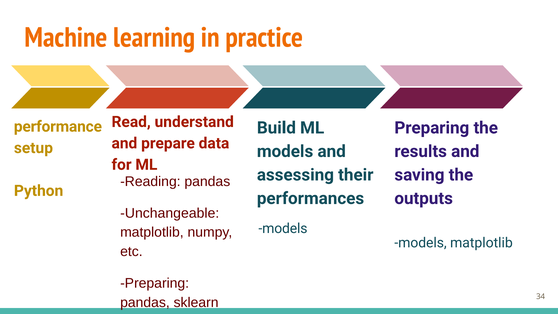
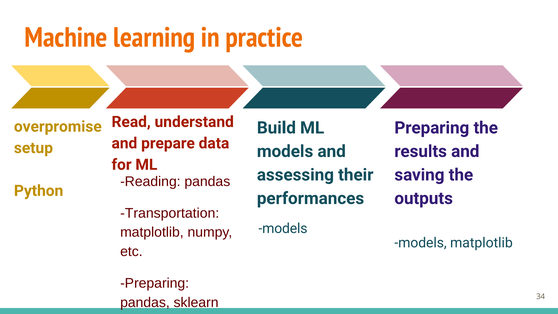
performance: performance -> overpromise (58, 126)
Unchangeable: Unchangeable -> Transportation (170, 213)
